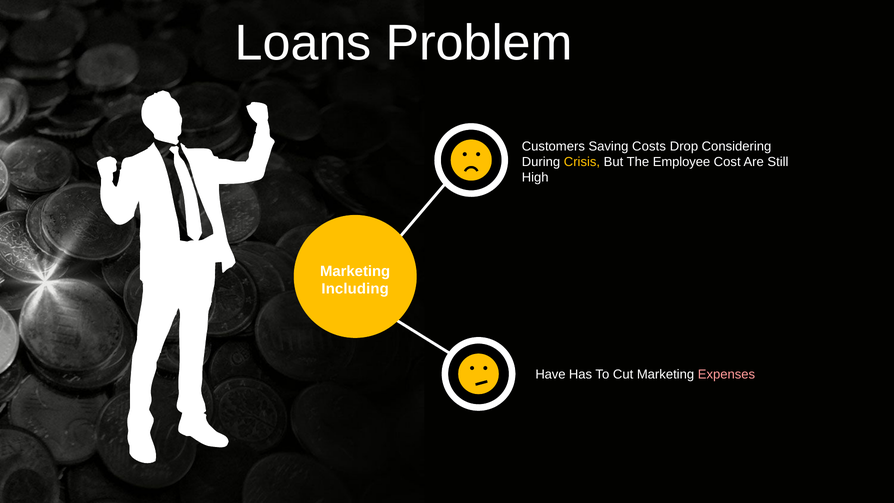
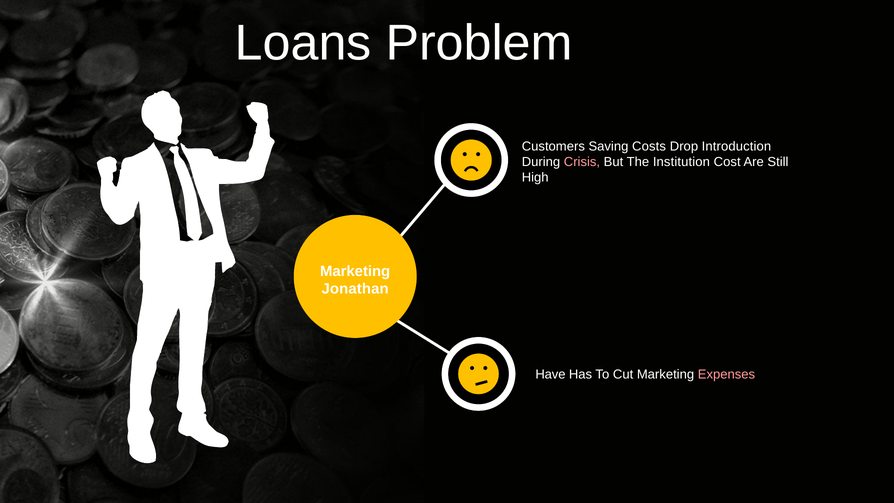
Considering: Considering -> Introduction (736, 146)
Crisis colour: yellow -> pink (582, 162)
Employee: Employee -> Institution (681, 162)
Including: Including -> Jonathan (355, 289)
